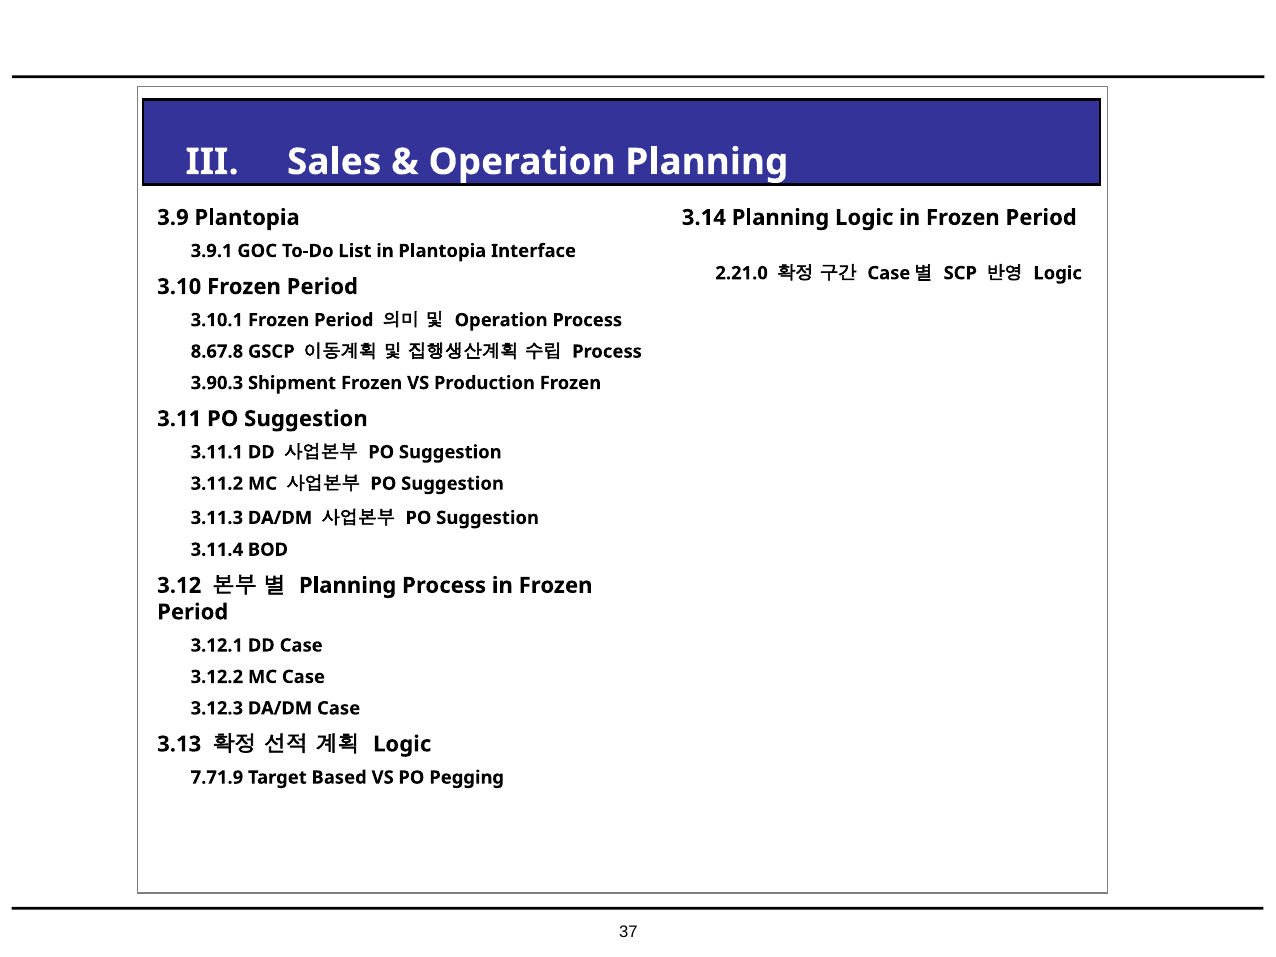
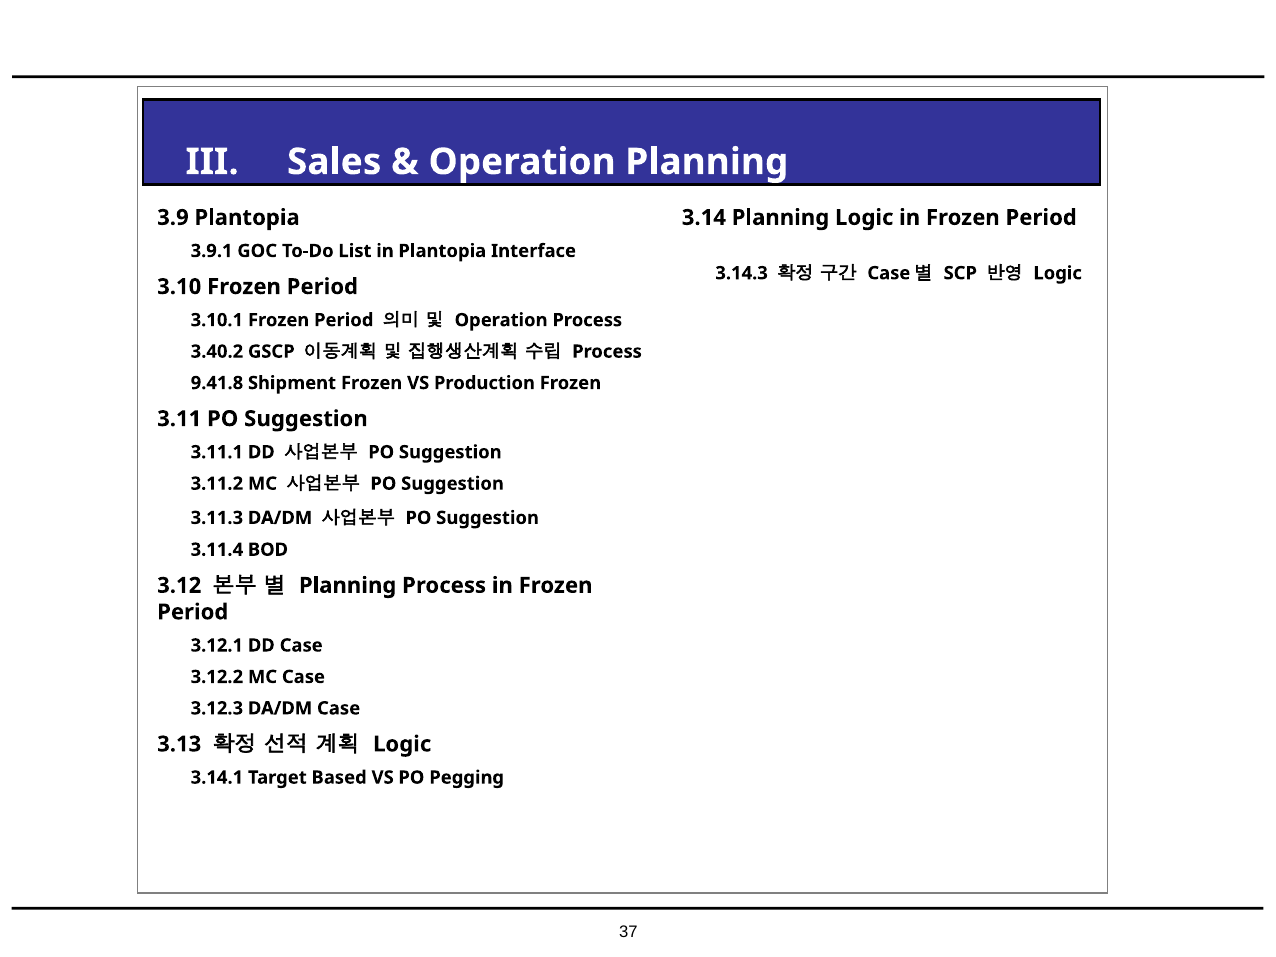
2.21.0: 2.21.0 -> 3.14.3 (742, 273)
8.67.8: 8.67.8 -> 3.40.2 (217, 352)
3.90.3: 3.90.3 -> 9.41.8 (217, 383)
7.71.9: 7.71.9 -> 3.14.1 (217, 778)
